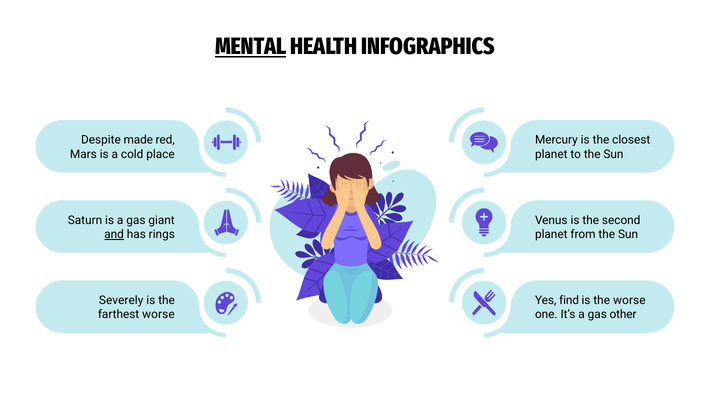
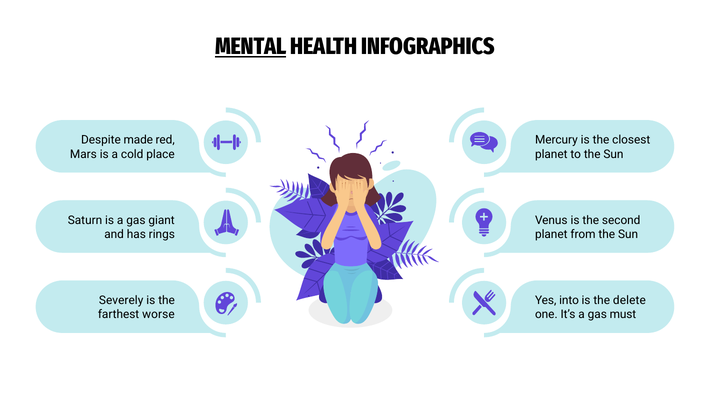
and underline: present -> none (114, 235)
find: find -> into (569, 301)
the worse: worse -> delete (629, 301)
other: other -> must (623, 315)
